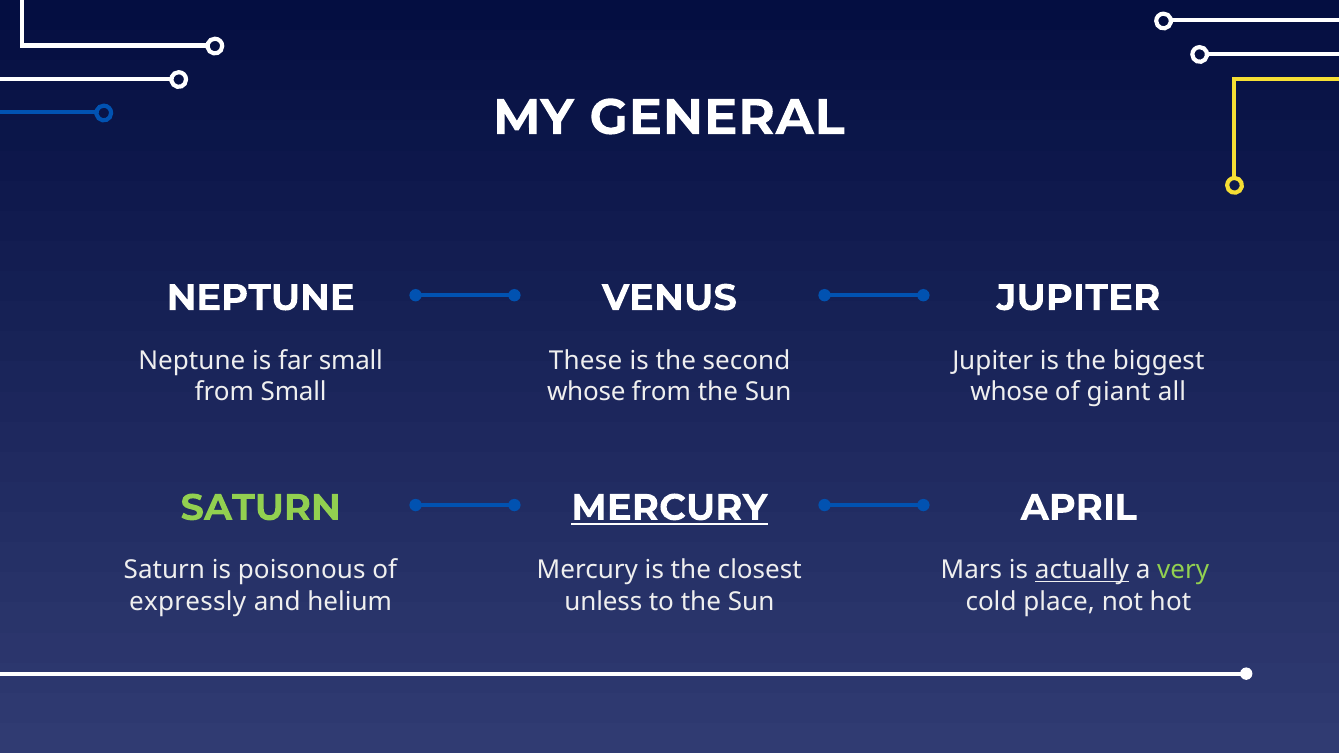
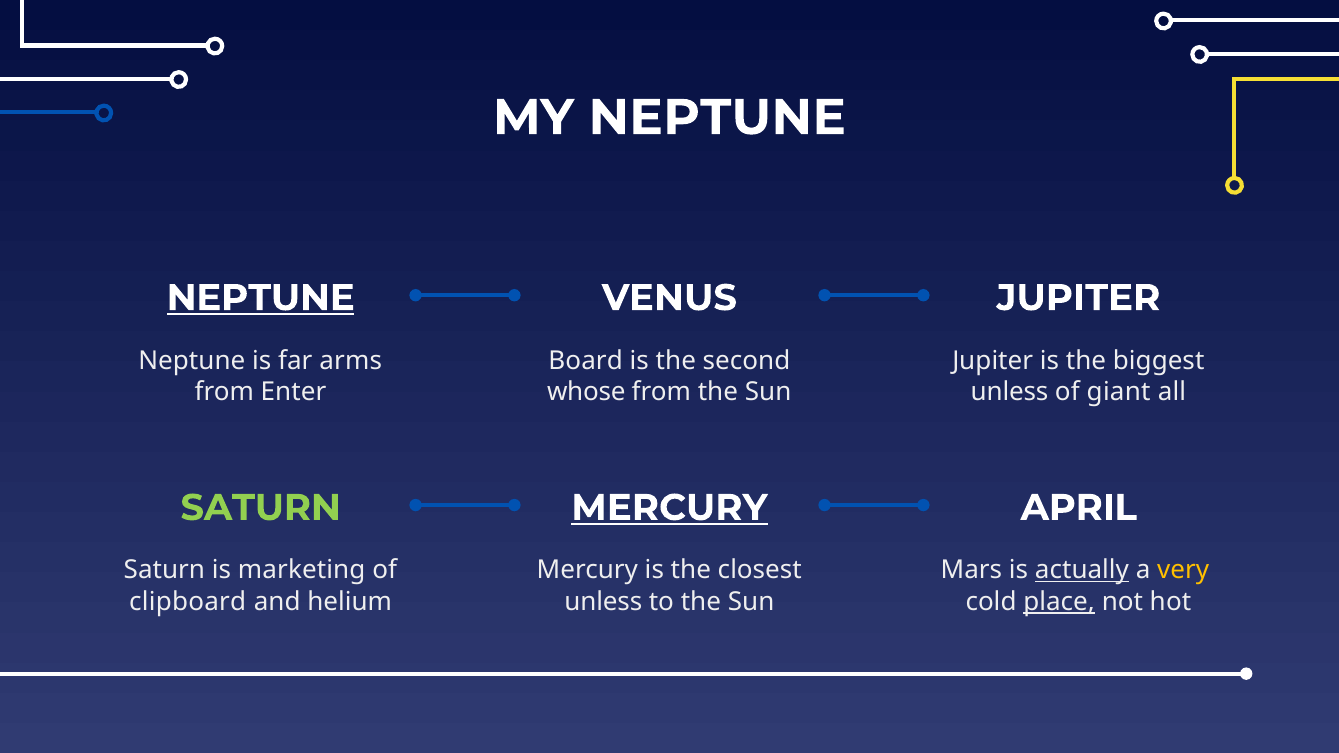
MY GENERAL: GENERAL -> NEPTUNE (717, 117)
NEPTUNE underline: none -> present (261, 298)
far small: small -> arms (351, 361)
These: These -> Board (586, 361)
from Small: Small -> Enter (293, 392)
whose: whose -> unless (1010, 392)
poisonous: poisonous -> marketing (302, 570)
very colour: light green -> yellow (1183, 570)
expressly: expressly -> clipboard (188, 602)
place underline: none -> present (1059, 602)
